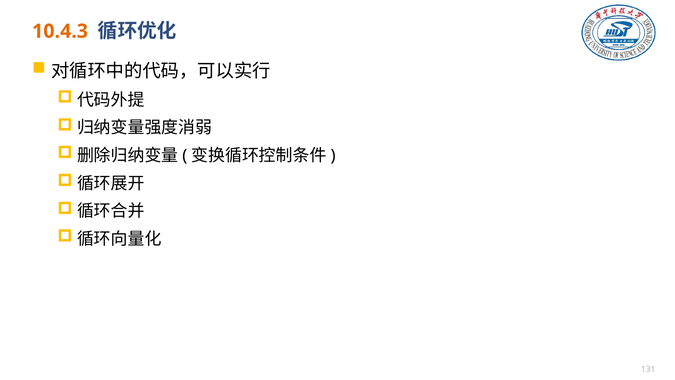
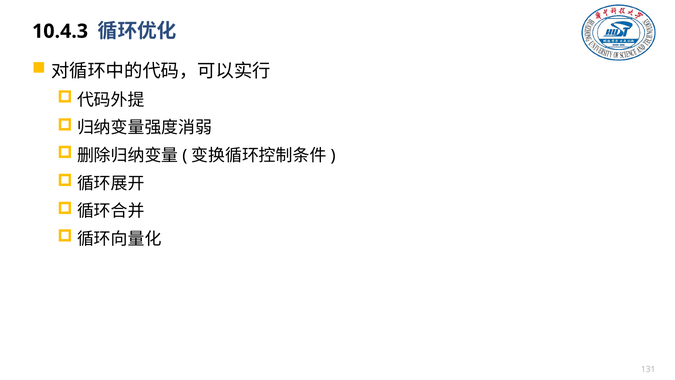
10.4.3 colour: orange -> black (60, 31)
